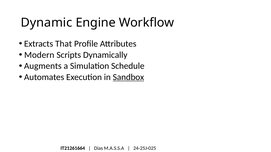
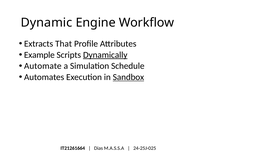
Modern: Modern -> Example (39, 55)
Dynamically underline: none -> present (105, 55)
Augments: Augments -> Automate (43, 66)
